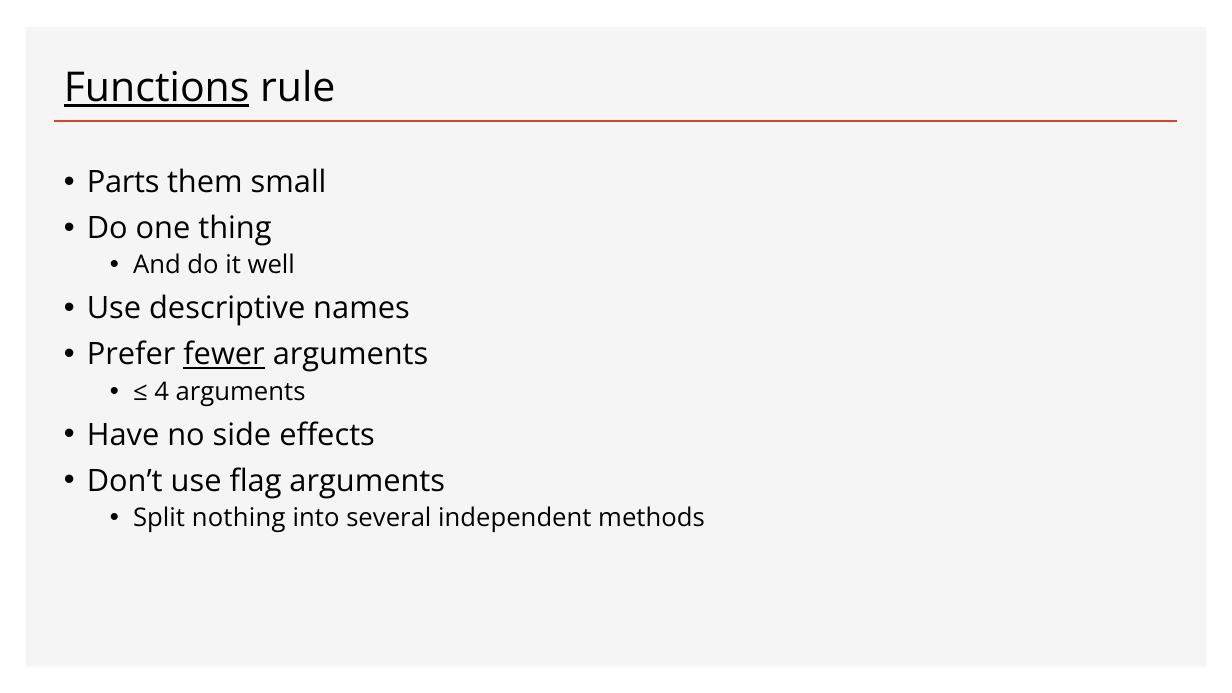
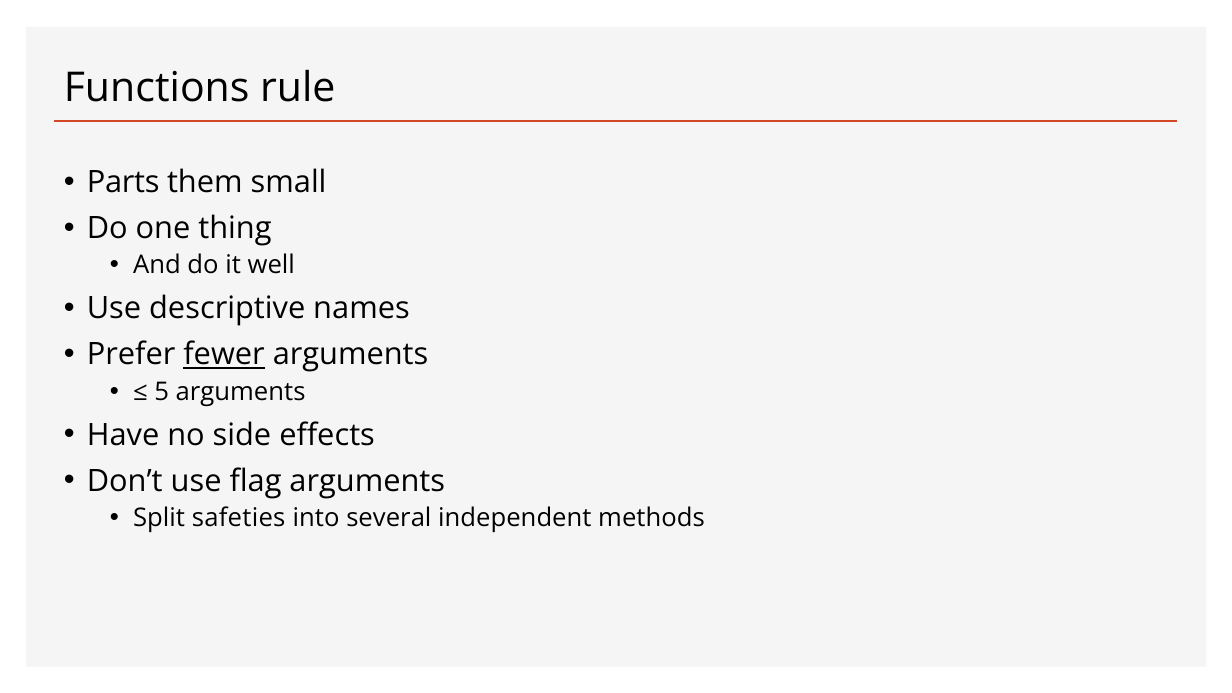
Functions underline: present -> none (157, 88)
4: 4 -> 5 (162, 392)
nothing: nothing -> safeties (239, 518)
